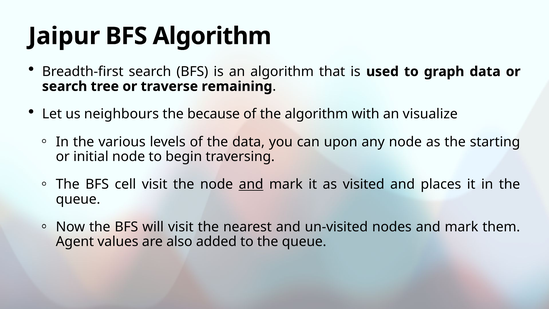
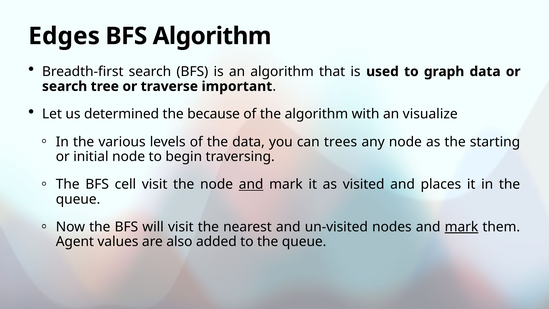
Jaipur: Jaipur -> Edges (64, 36)
remaining: remaining -> important (237, 86)
neighbours: neighbours -> determined (122, 114)
upon: upon -> trees (341, 142)
mark underline: none -> present (461, 227)
